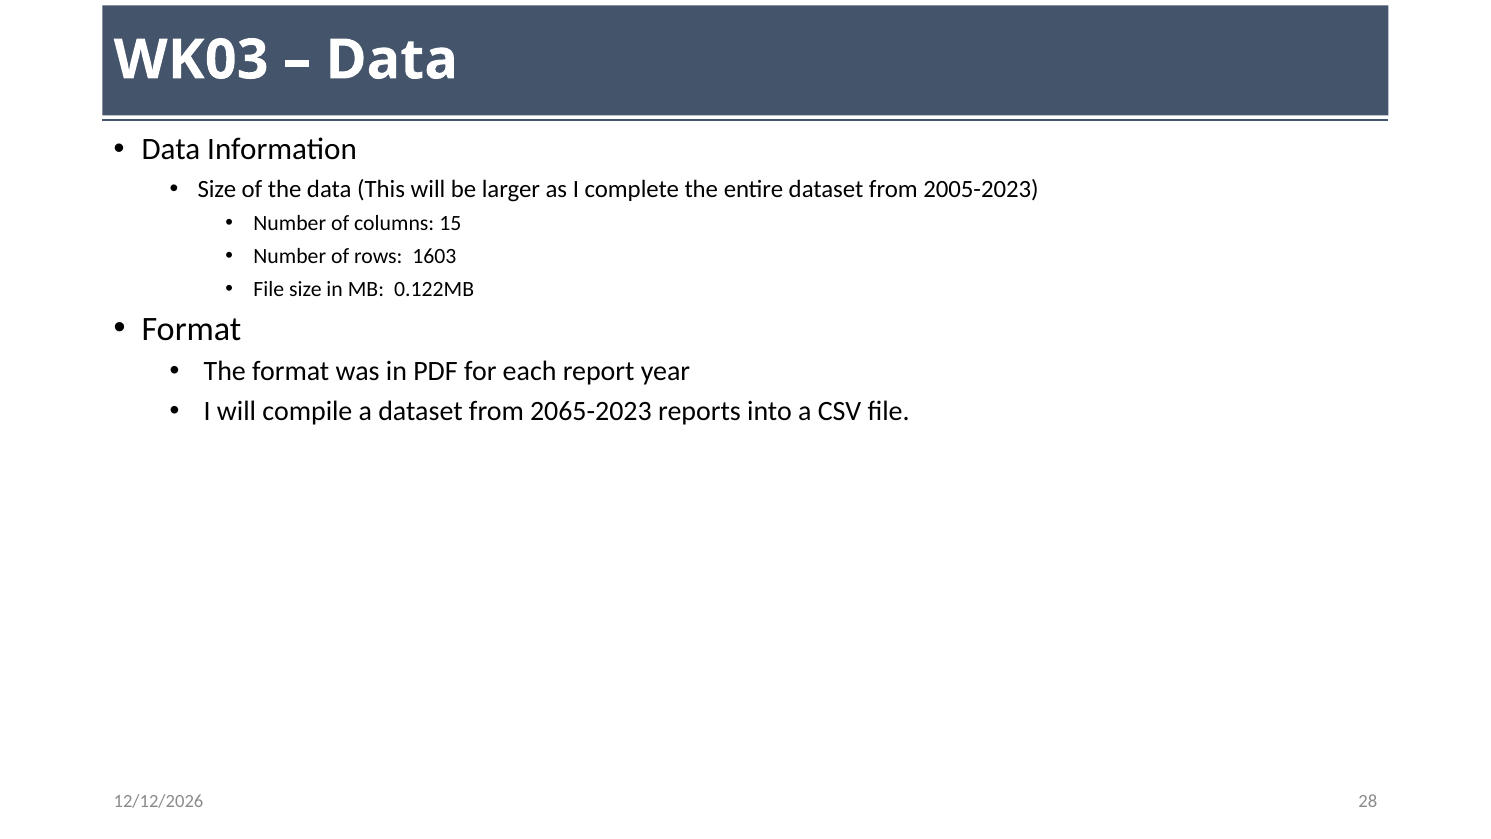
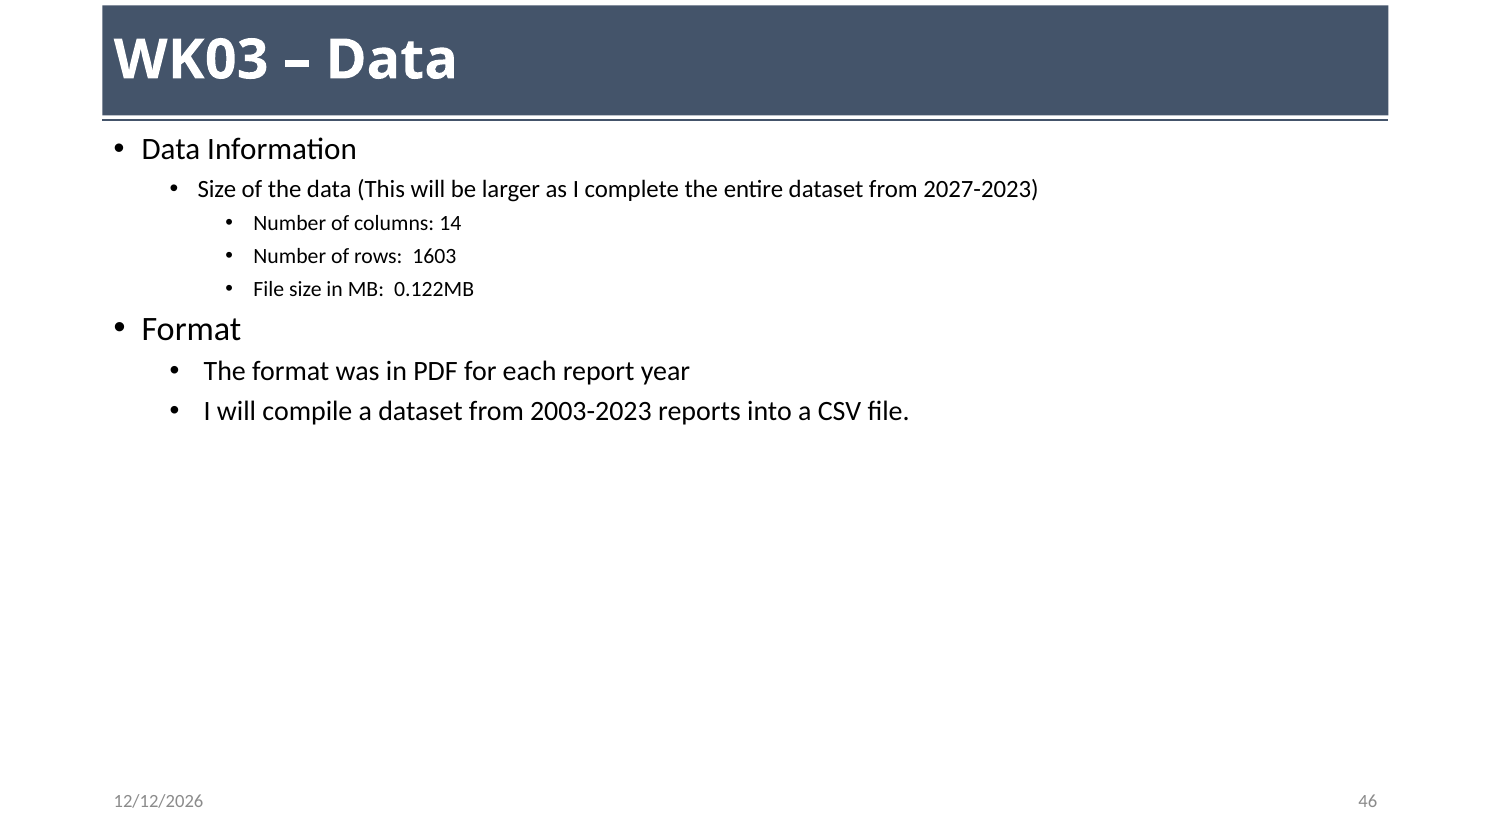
2005-2023: 2005-2023 -> 2027-2023 (981, 189)
15: 15 -> 14 (450, 223)
2065-2023: 2065-2023 -> 2003-2023 (591, 411)
28: 28 -> 46 (1368, 801)
